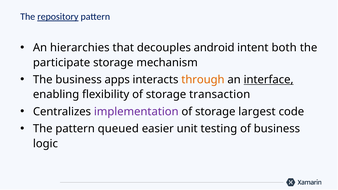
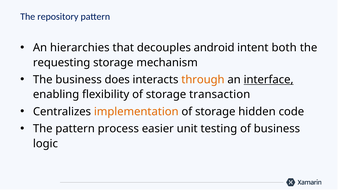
repository underline: present -> none (58, 17)
participate: participate -> requesting (62, 63)
apps: apps -> does (117, 80)
implementation colour: purple -> orange (136, 112)
largest: largest -> hidden (257, 112)
queued: queued -> process (118, 129)
